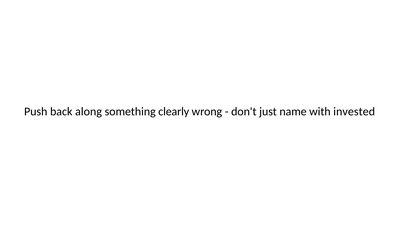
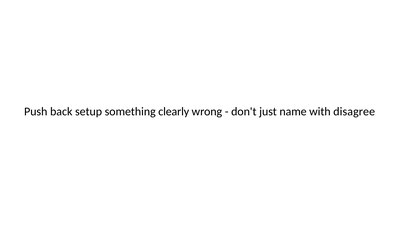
along: along -> setup (89, 112)
invested: invested -> disagree (354, 112)
